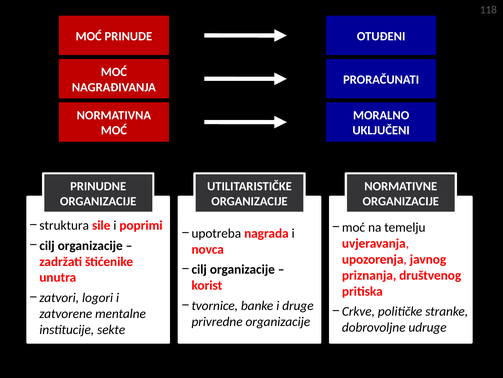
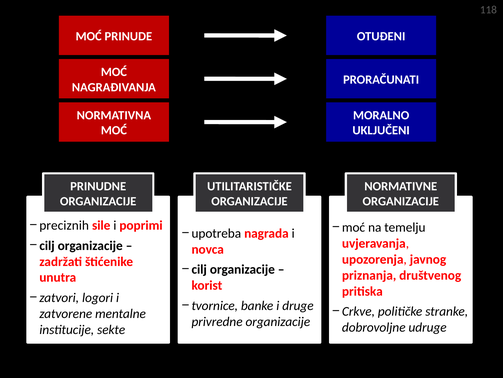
struktura: struktura -> preciznih (64, 225)
